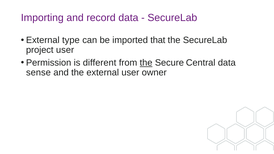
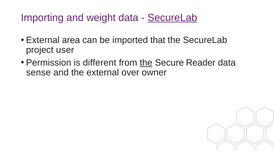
record: record -> weight (101, 18)
SecureLab underline: none -> present (172, 18)
type: type -> area (71, 40)
Central: Central -> Reader (201, 63)
external user: user -> over (130, 73)
